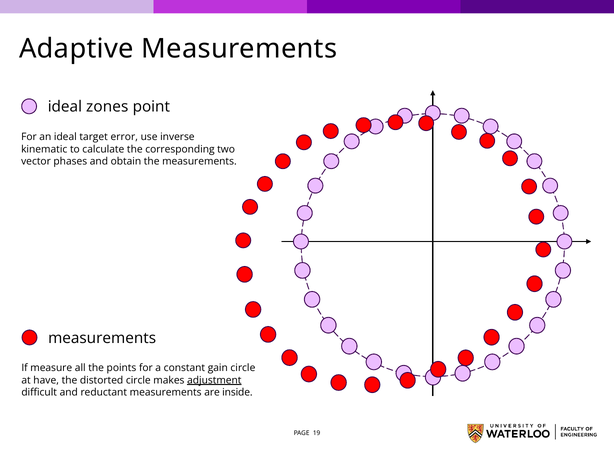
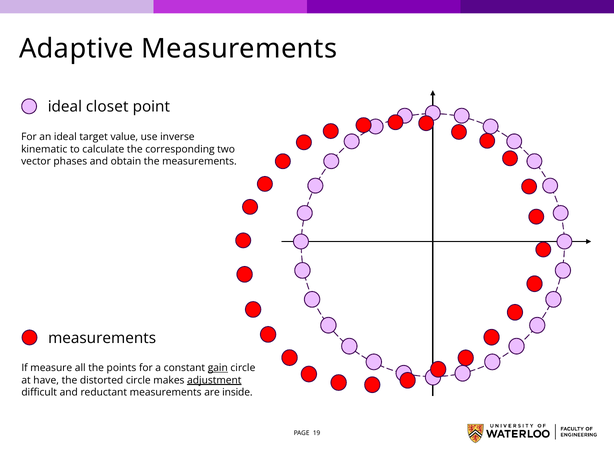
zones: zones -> closet (107, 107)
error: error -> value (124, 137)
gain underline: none -> present (218, 368)
